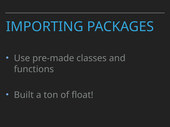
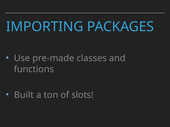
float: float -> slots (83, 95)
